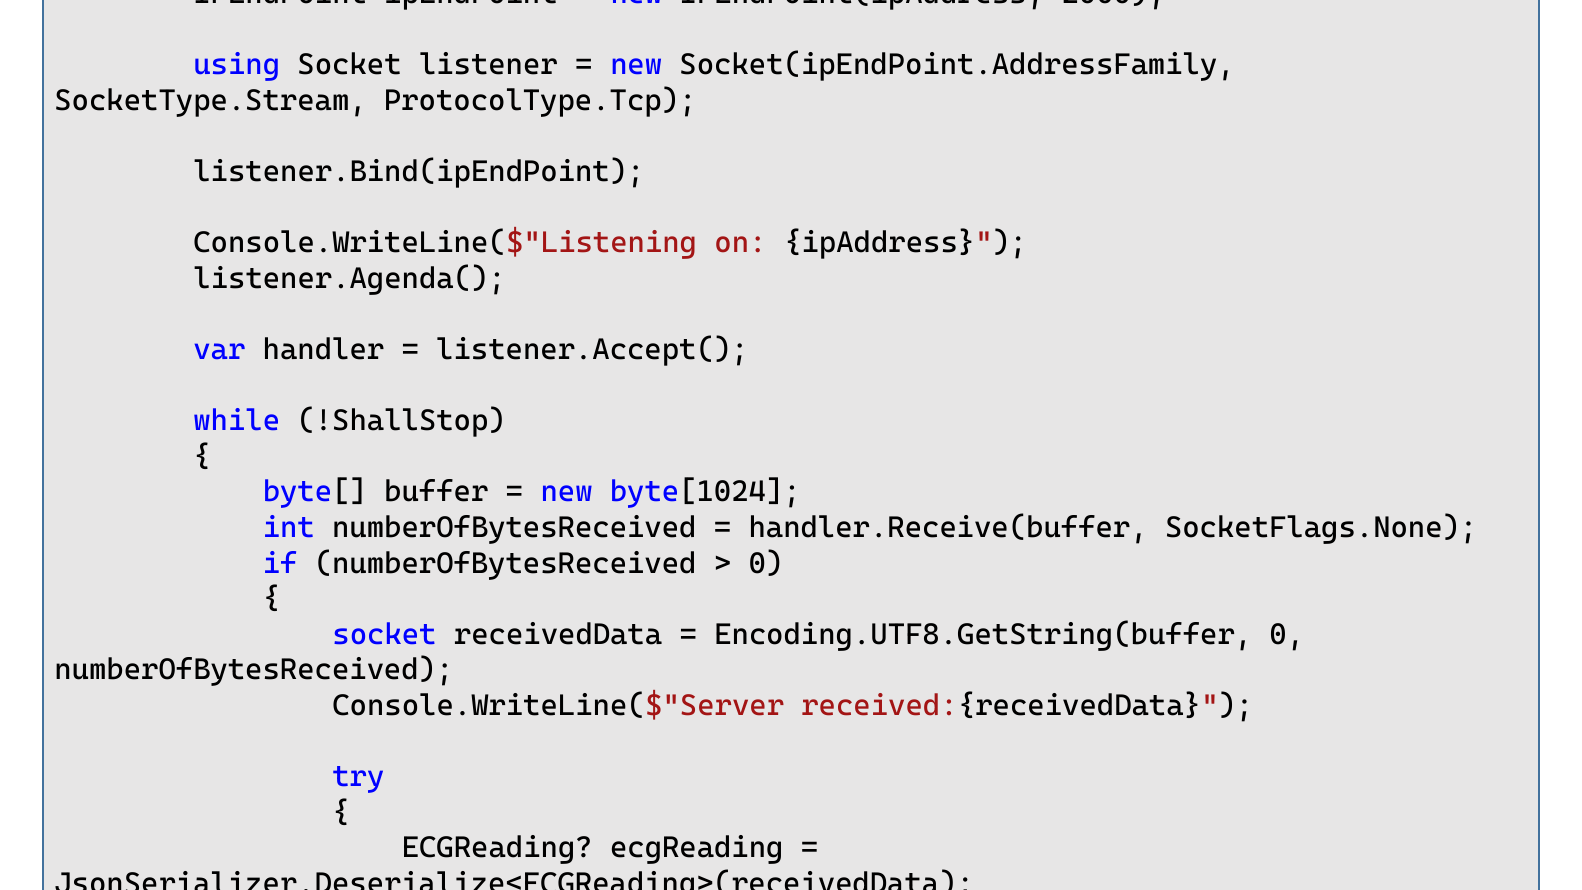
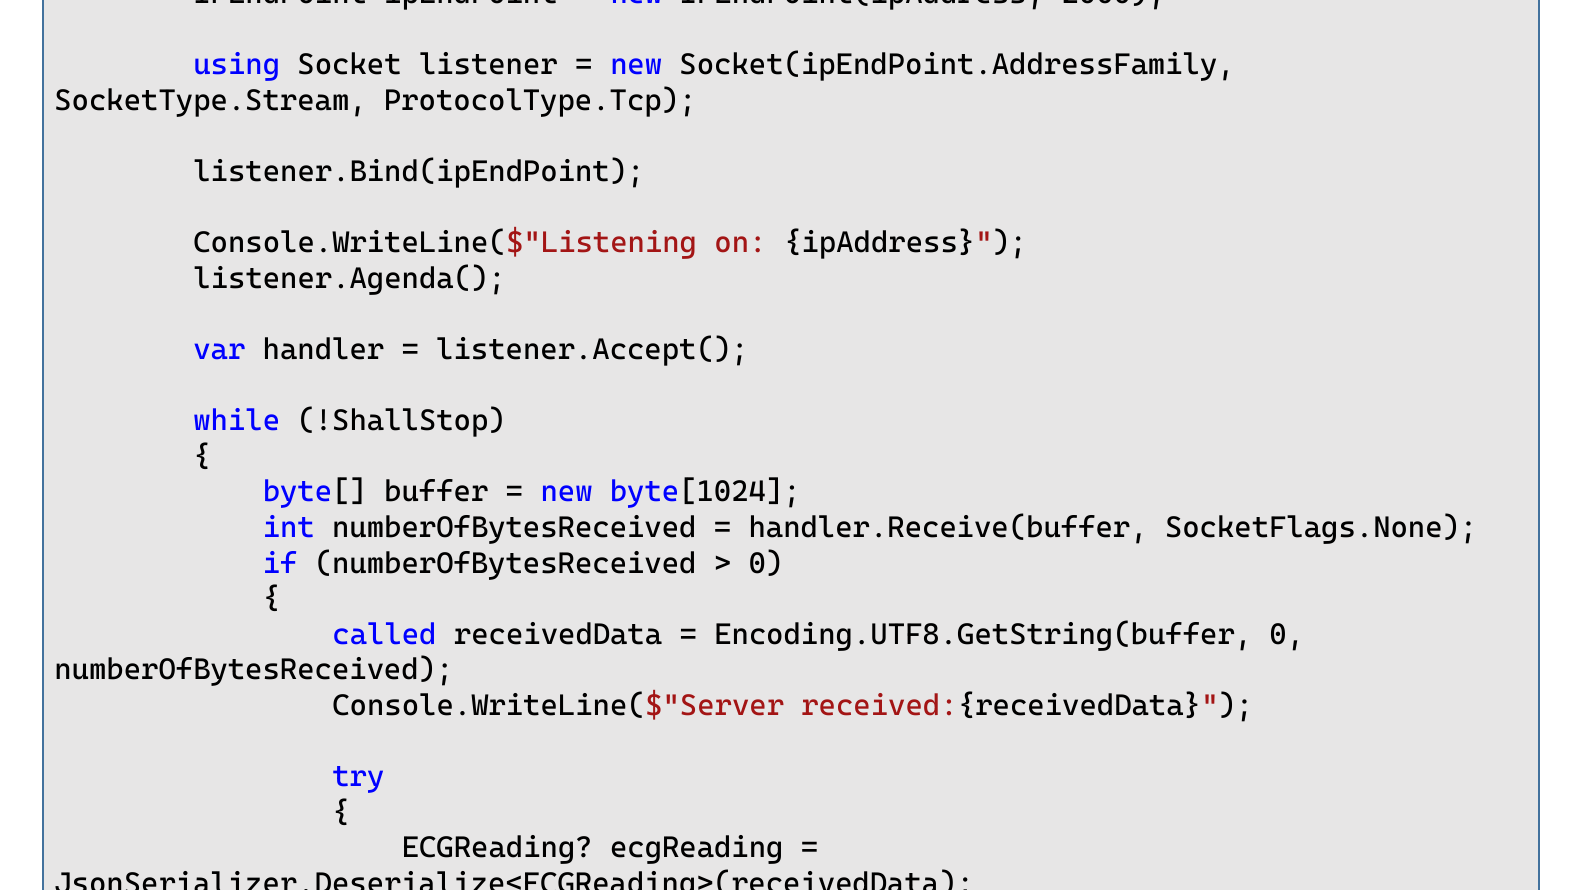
socket: socket -> called (385, 634)
